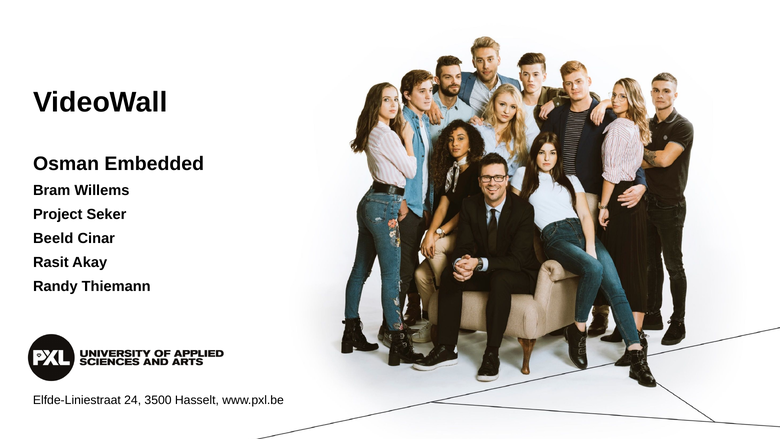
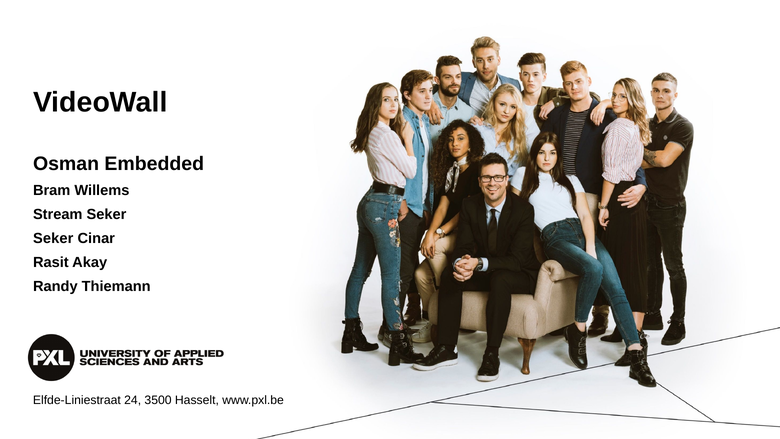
Project: Project -> Stream (58, 214)
Beeld: Beeld -> Seker (53, 238)
